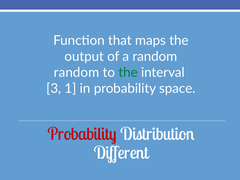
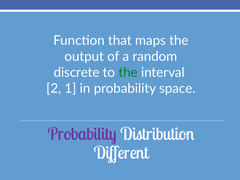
random: random -> discrete (77, 72)
3: 3 -> 2 (54, 88)
Probability colour: red -> purple (82, 134)
